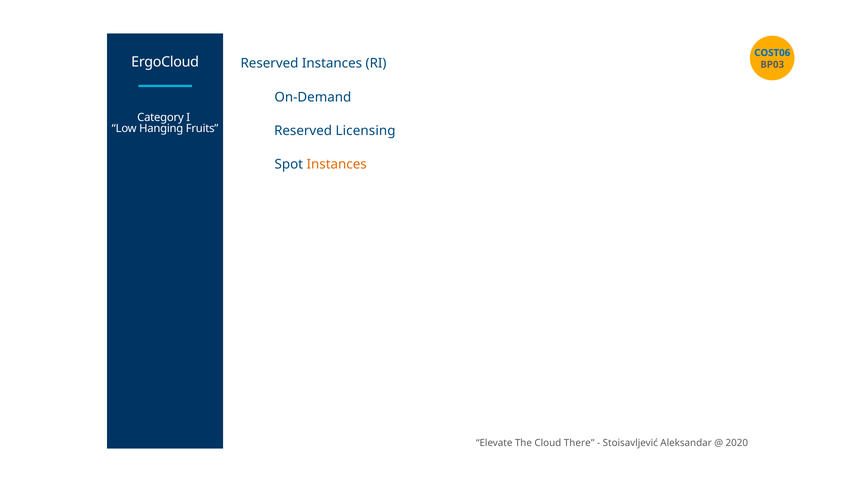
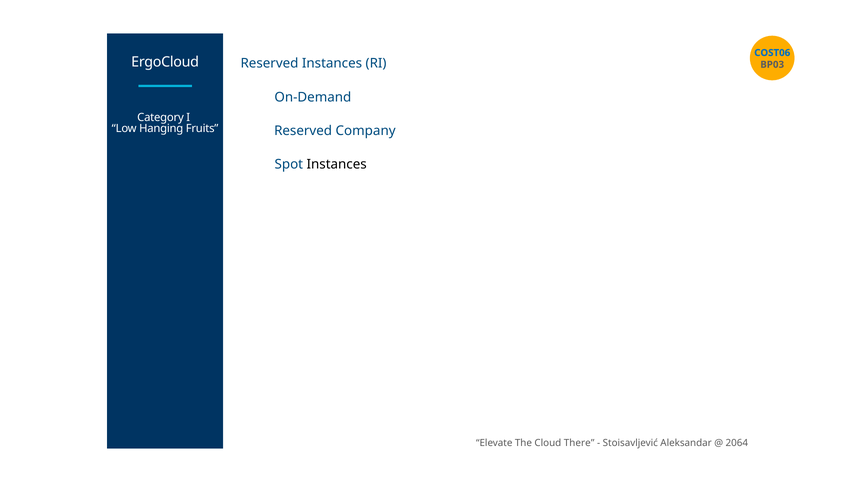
Licensing: Licensing -> Company (366, 131)
Instances colour: orange -> black (337, 165)
2020: 2020 -> 2064 (737, 443)
